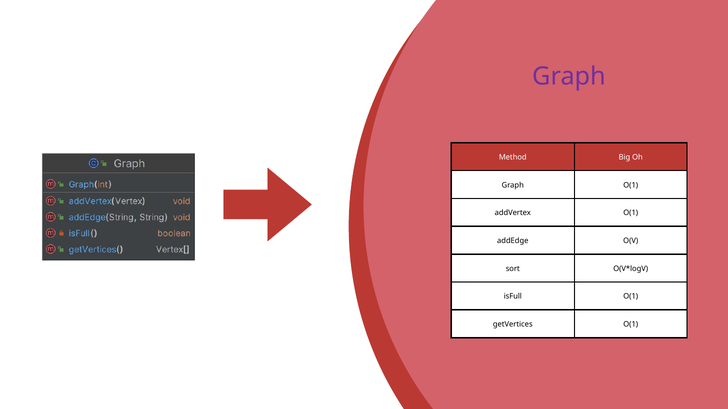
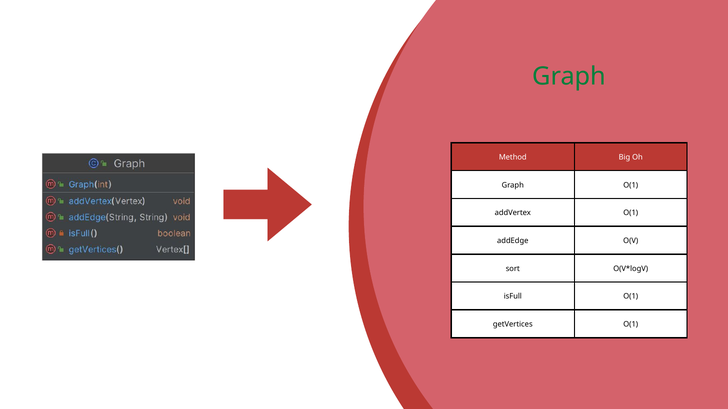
Graph colour: purple -> green (569, 77)
